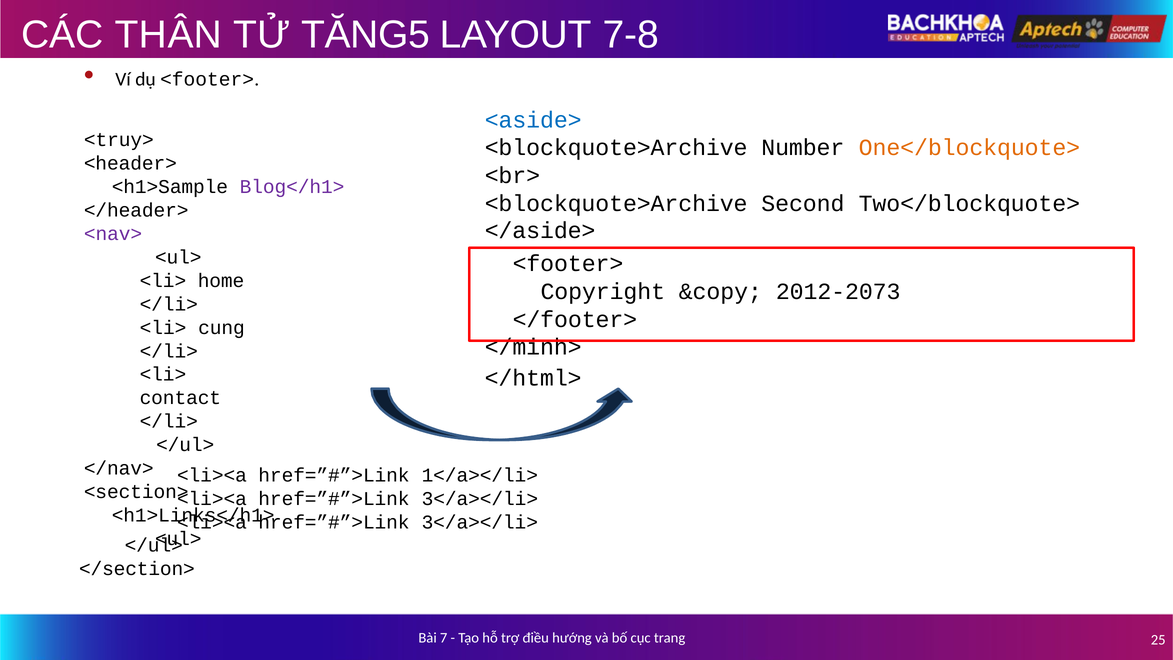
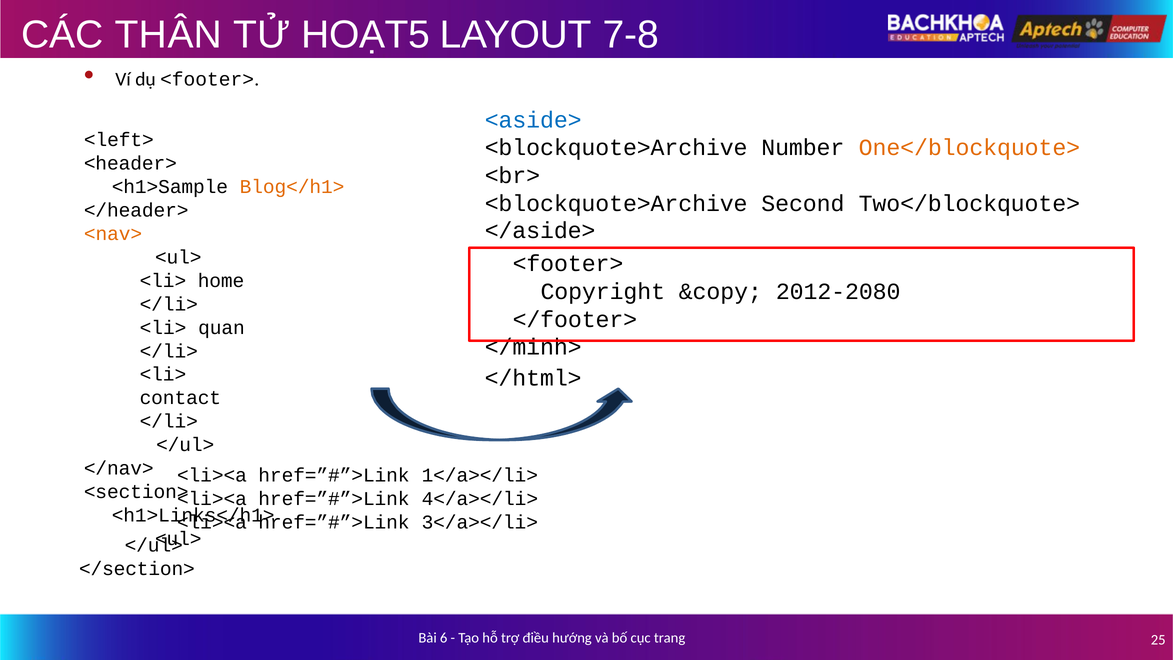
TĂNG5: TĂNG5 -> HOẠT5 (366, 35)
<truy>: <truy> -> <left> (119, 140)
Blog</h1> colour: purple -> orange (292, 187)
<nav> colour: purple -> orange (113, 234)
2012-2073: 2012-2073 -> 2012-2080 (838, 292)
cung: cung -> quan (222, 328)
3</a></li>: 3</a></li> -> 4</a></li> (480, 498)
7: 7 -> 6 (444, 638)
